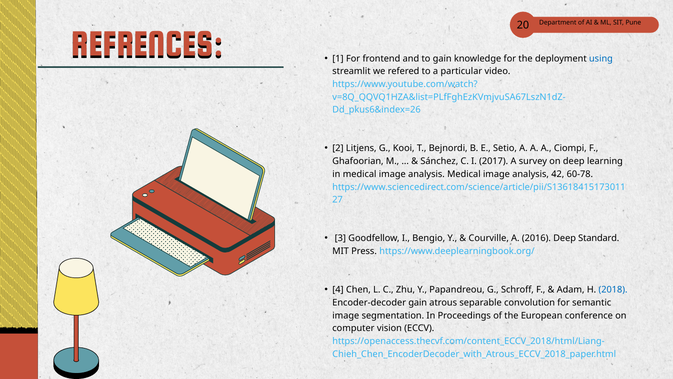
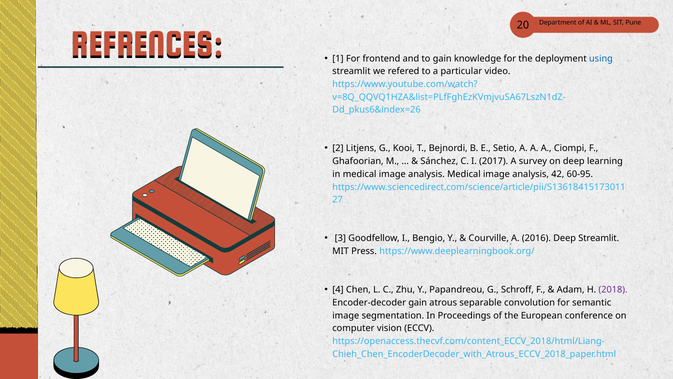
60-78: 60-78 -> 60-95 (580, 174)
Deep Standard: Standard -> Streamlit (599, 238)
2018 colour: blue -> purple (613, 289)
